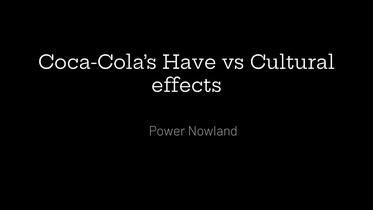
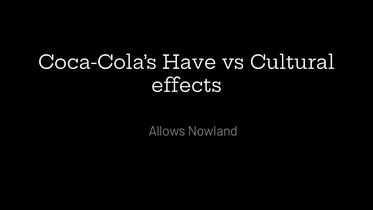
Power: Power -> Allows (167, 131)
